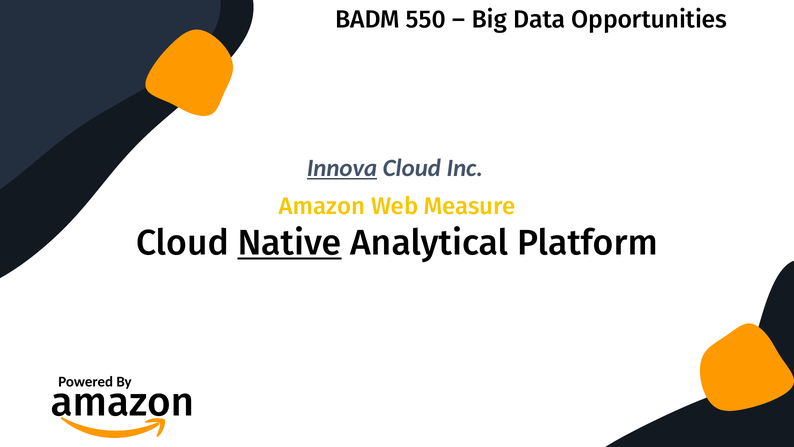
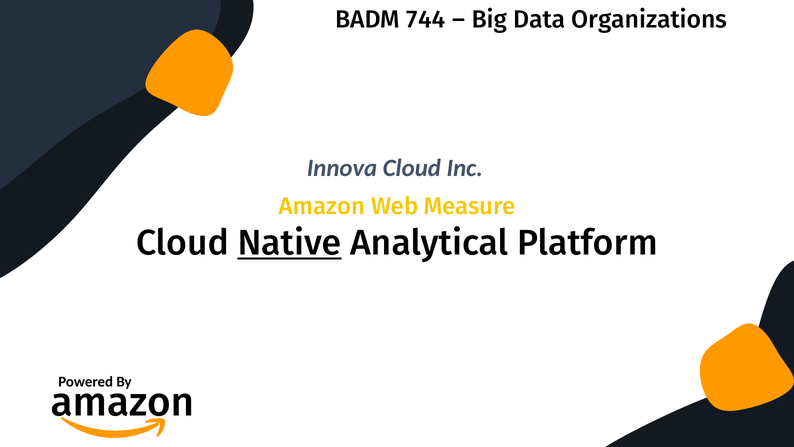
550: 550 -> 744 (426, 20)
Opportunities: Opportunities -> Organizations (649, 20)
Innova underline: present -> none (342, 168)
